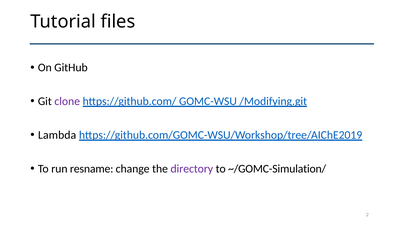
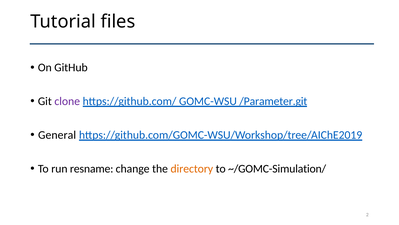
/Modifying.git: /Modifying.git -> /Parameter.git (273, 101)
Lambda: Lambda -> General (57, 135)
directory colour: purple -> orange (192, 168)
